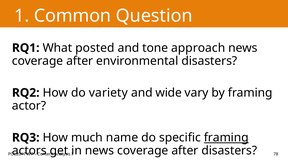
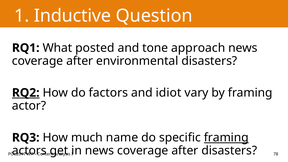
Common: Common -> Inductive (73, 16)
RQ2 underline: none -> present (26, 93)
variety: variety -> factors (108, 93)
wide: wide -> idiot (169, 93)
